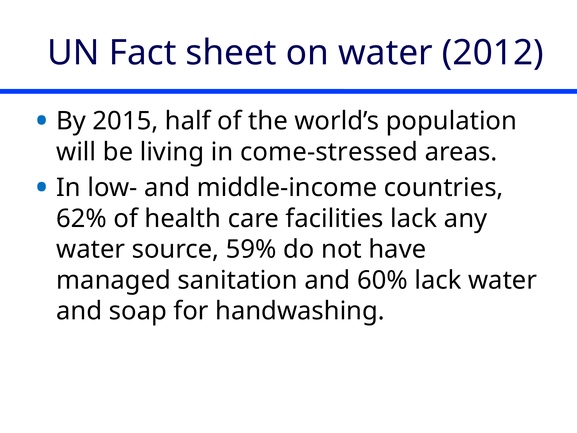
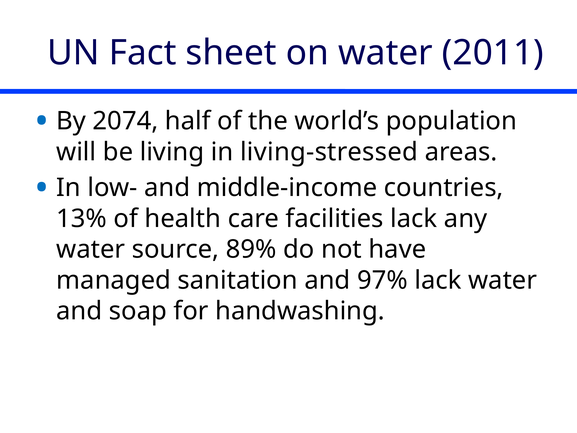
2012: 2012 -> 2011 (493, 53)
2015: 2015 -> 2074 (125, 121)
come-stressed: come-stressed -> living-stressed (329, 152)
62%: 62% -> 13% (82, 219)
59%: 59% -> 89% (251, 249)
60%: 60% -> 97% (382, 280)
